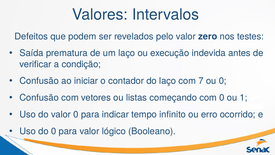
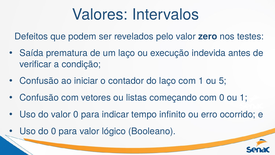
com 7: 7 -> 1 (201, 81)
ou 0: 0 -> 5 (223, 81)
